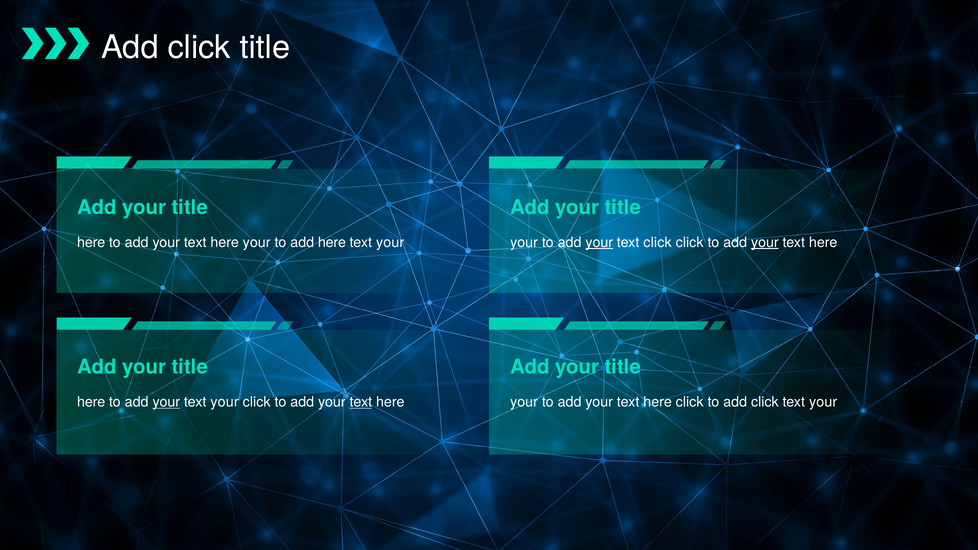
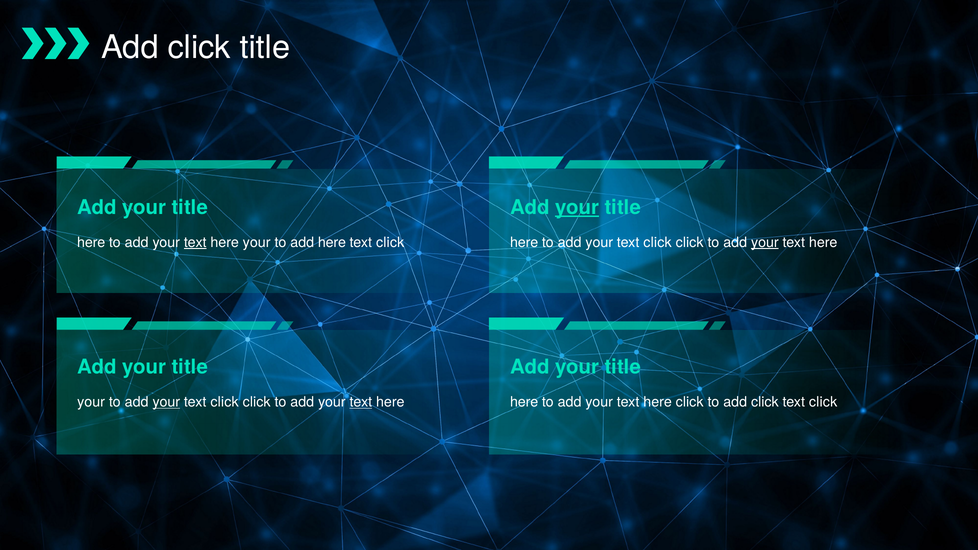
your underline: none -> present (577, 207)
text underline: none -> present (195, 242)
your: your -> click (390, 242)
your: your -> here (524, 242)
your underline: present -> none (599, 242)
here: here -> your (91, 402)
your: your -> click (225, 402)
your: your -> here (524, 402)
your: your -> click (823, 402)
